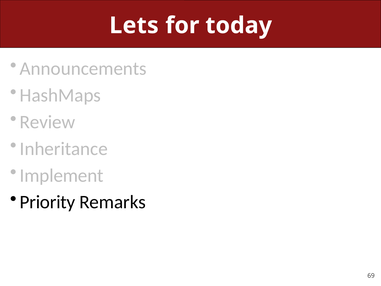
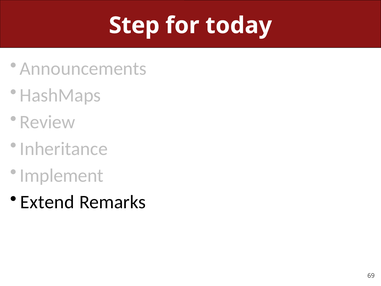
Lets: Lets -> Step (134, 25)
Priority: Priority -> Extend (47, 202)
